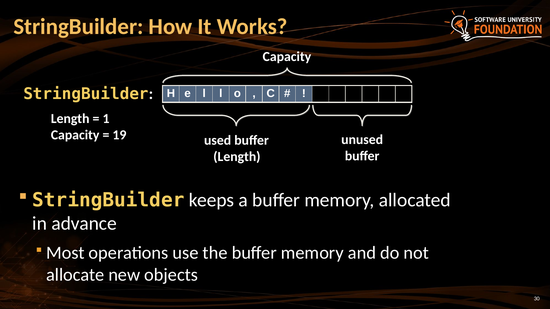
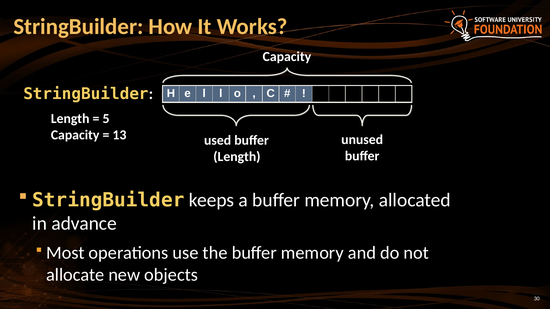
1: 1 -> 5 (106, 119)
19: 19 -> 13 (119, 135)
